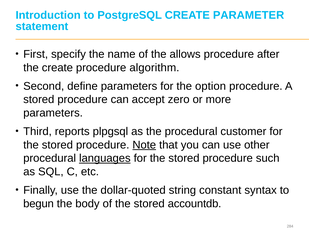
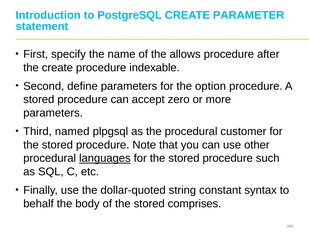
algorithm: algorithm -> indexable (155, 68)
reports: reports -> named (72, 131)
Note underline: present -> none (144, 145)
begun: begun -> behalf (38, 203)
accountdb: accountdb -> comprises (195, 203)
